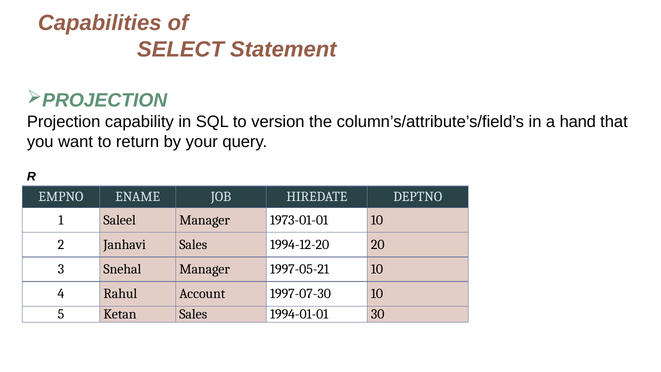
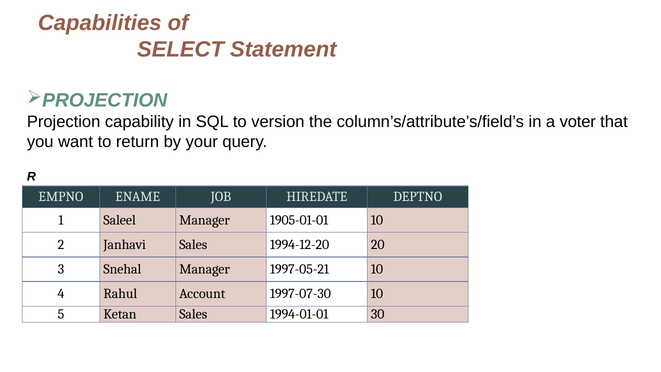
hand: hand -> voter (578, 122)
1973-01-01: 1973-01-01 -> 1905-01-01 (299, 220)
